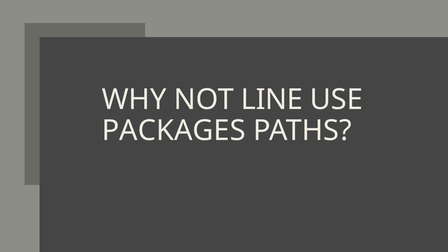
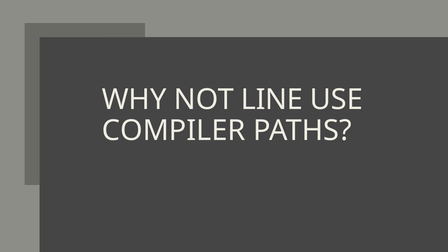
PACKAGES: PACKAGES -> COMPILER (174, 131)
